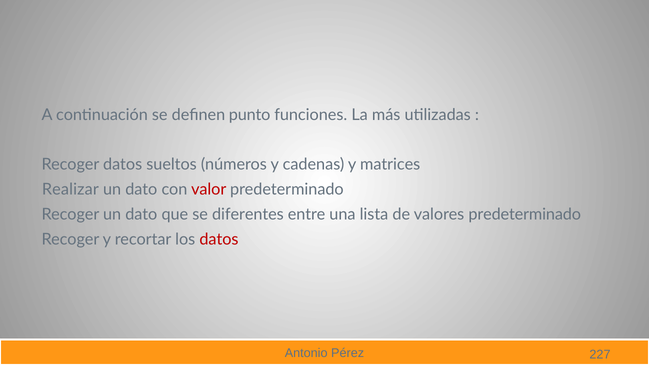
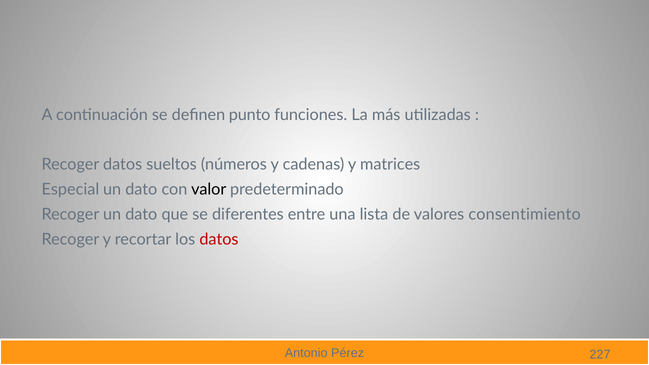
Realizar: Realizar -> Especial (70, 190)
valor colour: red -> black (209, 190)
valores predeterminado: predeterminado -> consentimiento (525, 214)
